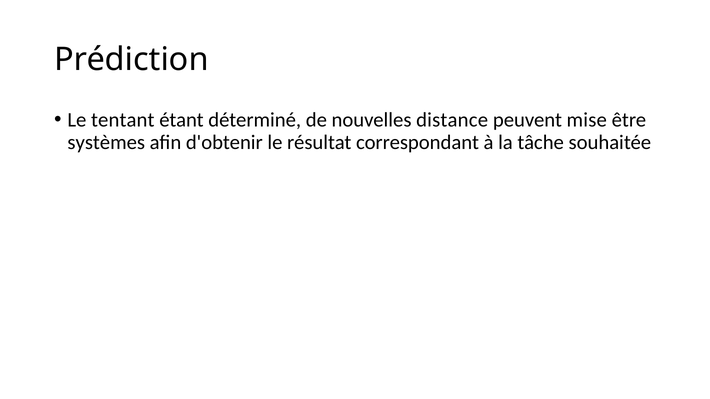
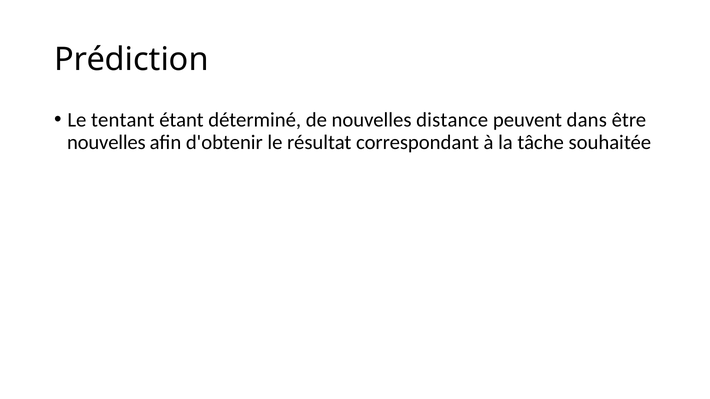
mise: mise -> dans (587, 120)
systèmes: systèmes -> nouvelles (106, 142)
